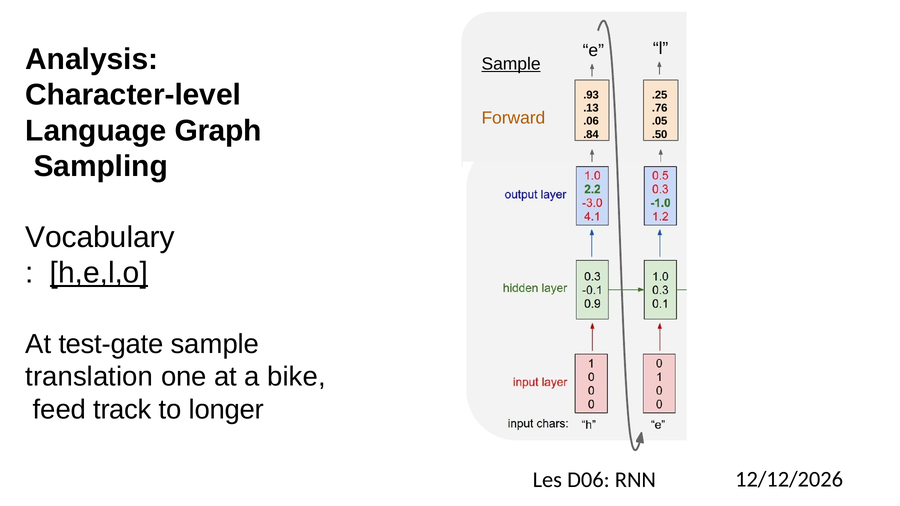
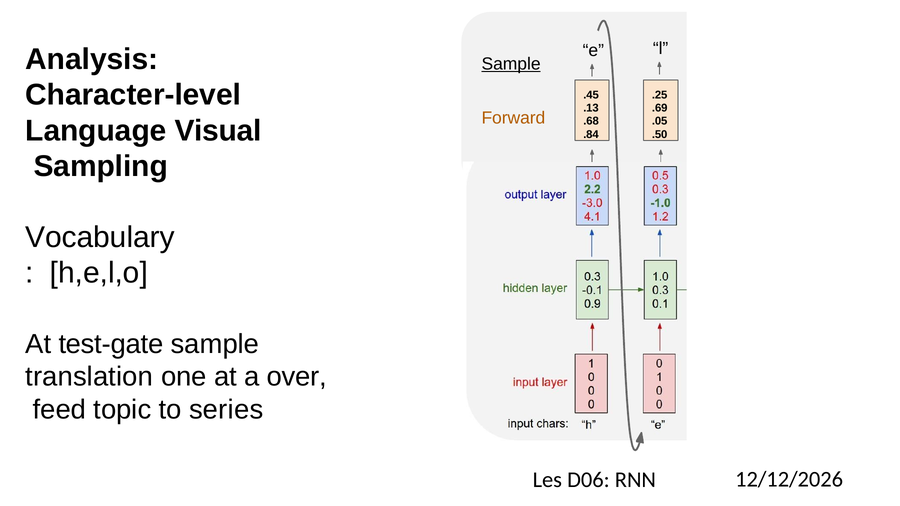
.93: .93 -> .45 (591, 95)
.76: .76 -> .69 (660, 108)
.06: .06 -> .68 (591, 121)
Graph: Graph -> Visual (218, 131)
h,e,l,o underline: present -> none (99, 273)
bike: bike -> over (297, 377)
track: track -> topic (122, 410)
longer: longer -> series (226, 410)
